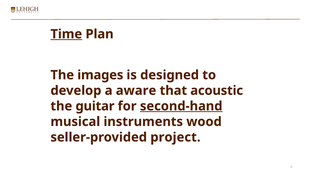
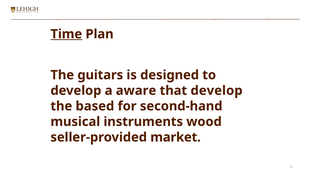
images: images -> guitars (100, 75)
that acoustic: acoustic -> develop (217, 91)
guitar: guitar -> based (95, 106)
second-hand underline: present -> none (181, 106)
project: project -> market (176, 137)
